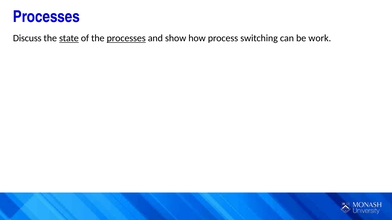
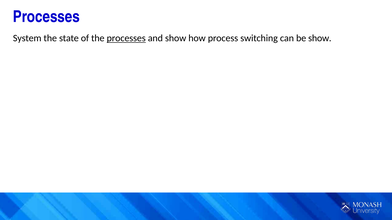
Discuss: Discuss -> System (27, 38)
state underline: present -> none (69, 38)
be work: work -> show (320, 38)
